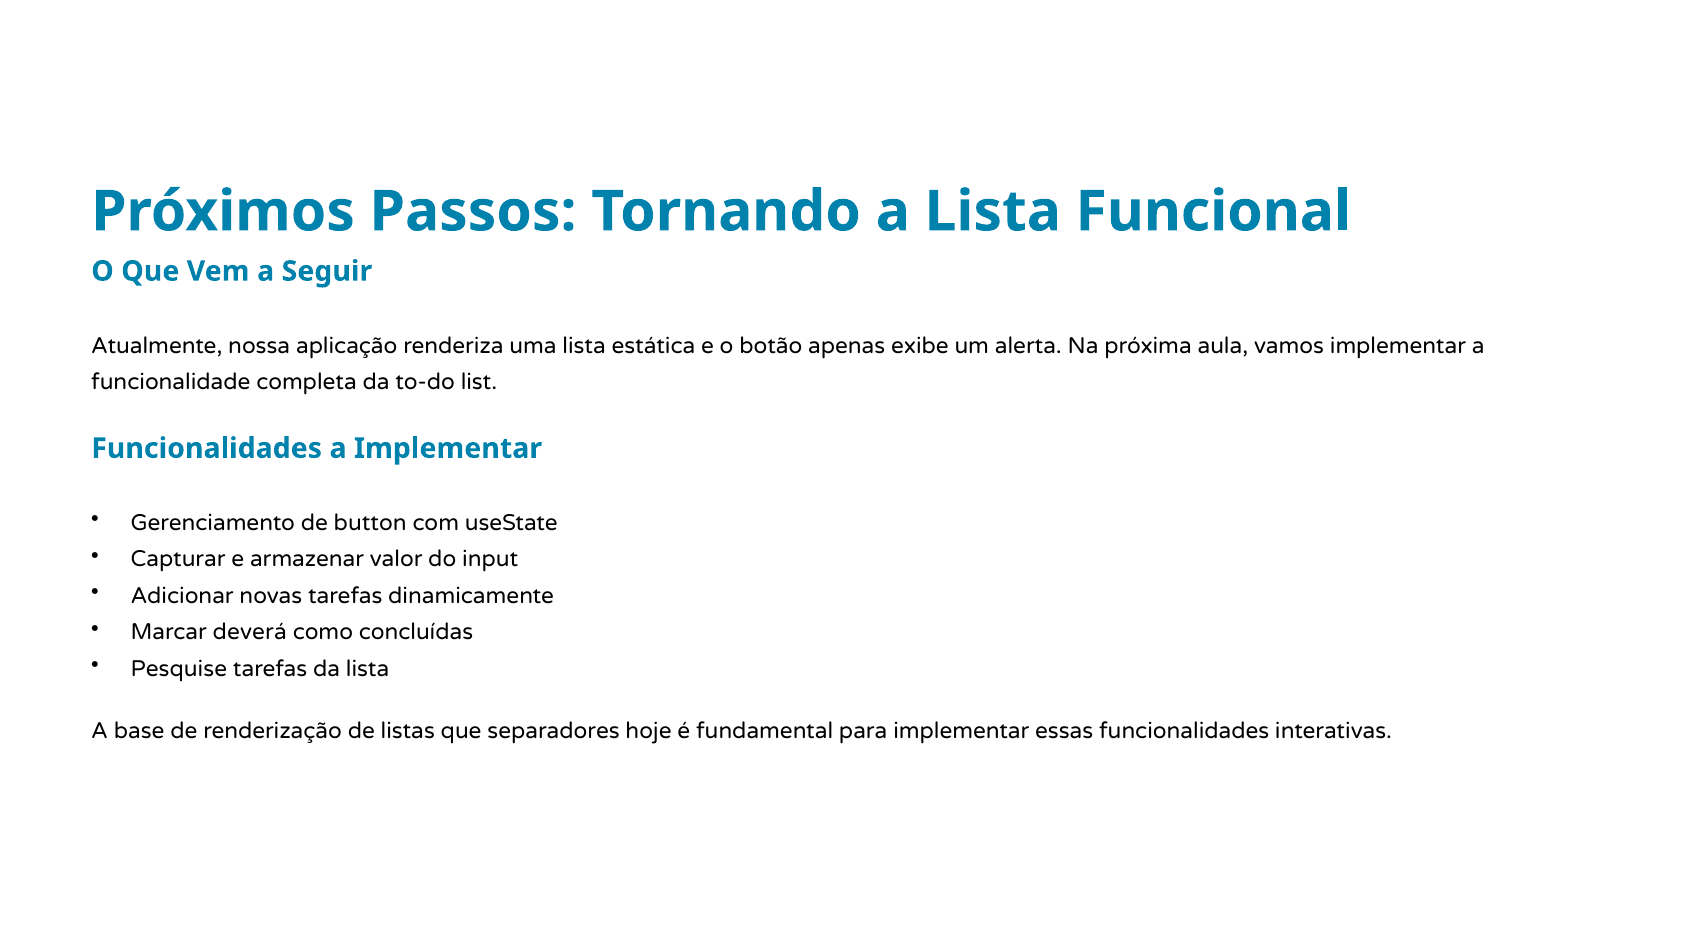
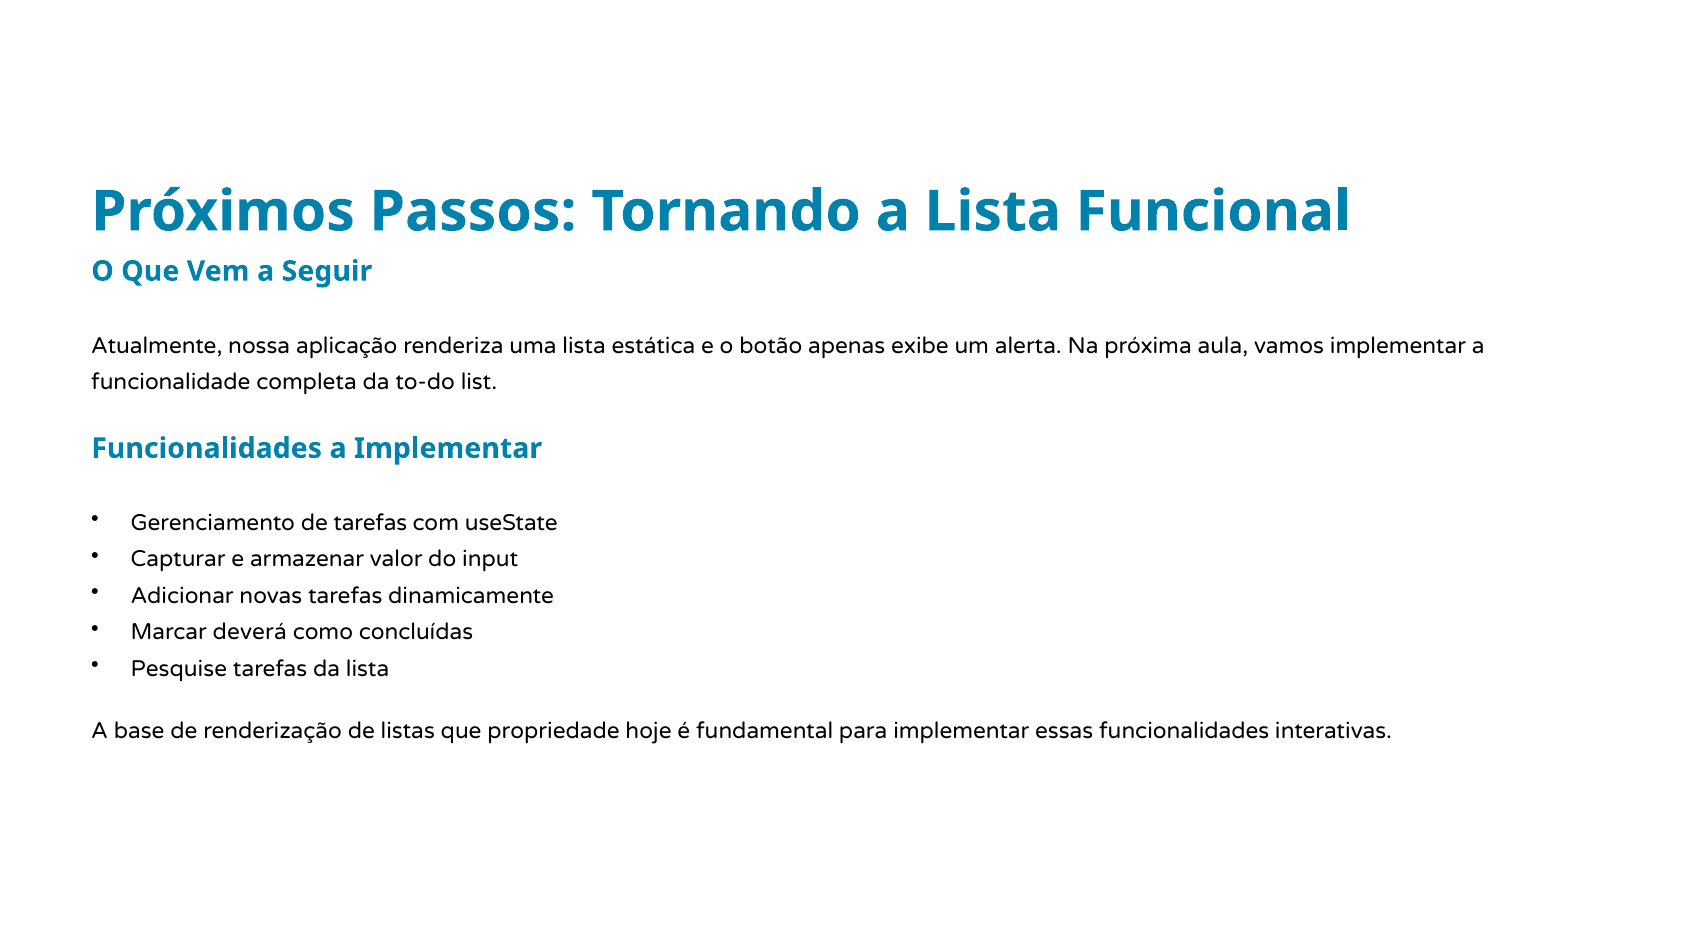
de button: button -> tarefas (370, 523)
separadores: separadores -> propriedade (554, 731)
